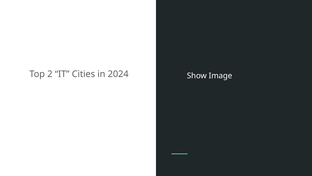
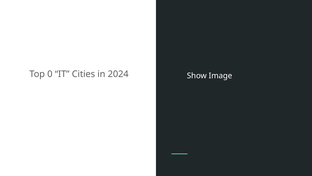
2: 2 -> 0 (50, 74)
